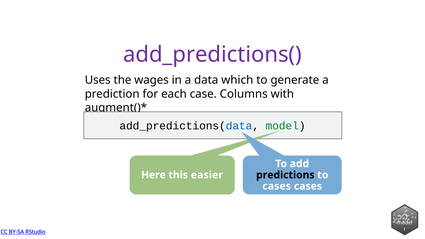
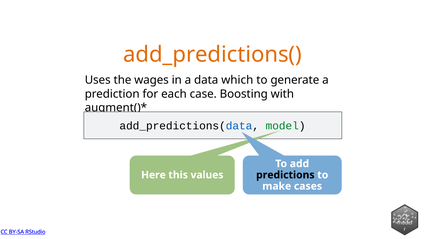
add_predictions( colour: purple -> orange (213, 54)
Columns: Columns -> Boosting (244, 94)
easier: easier -> values (207, 175)
cases: cases -> make (277, 186)
